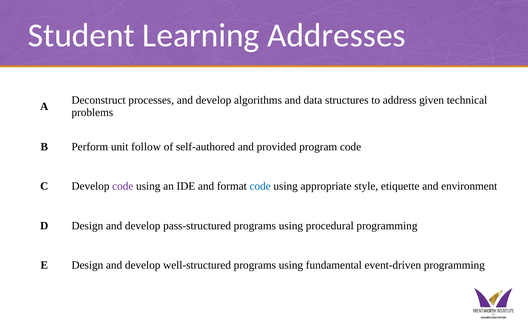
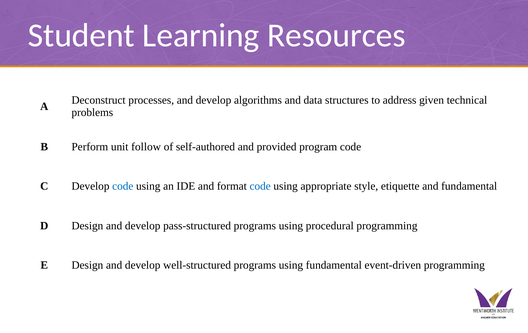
Addresses: Addresses -> Resources (336, 35)
code colour: purple -> blue (123, 186)
and environment: environment -> fundamental (469, 186)
